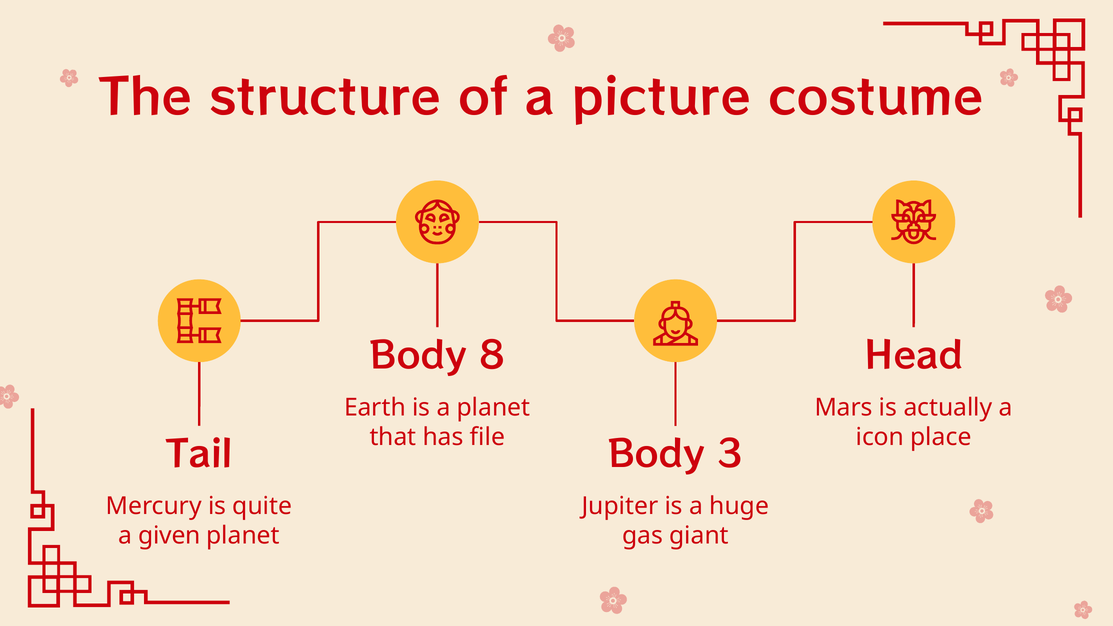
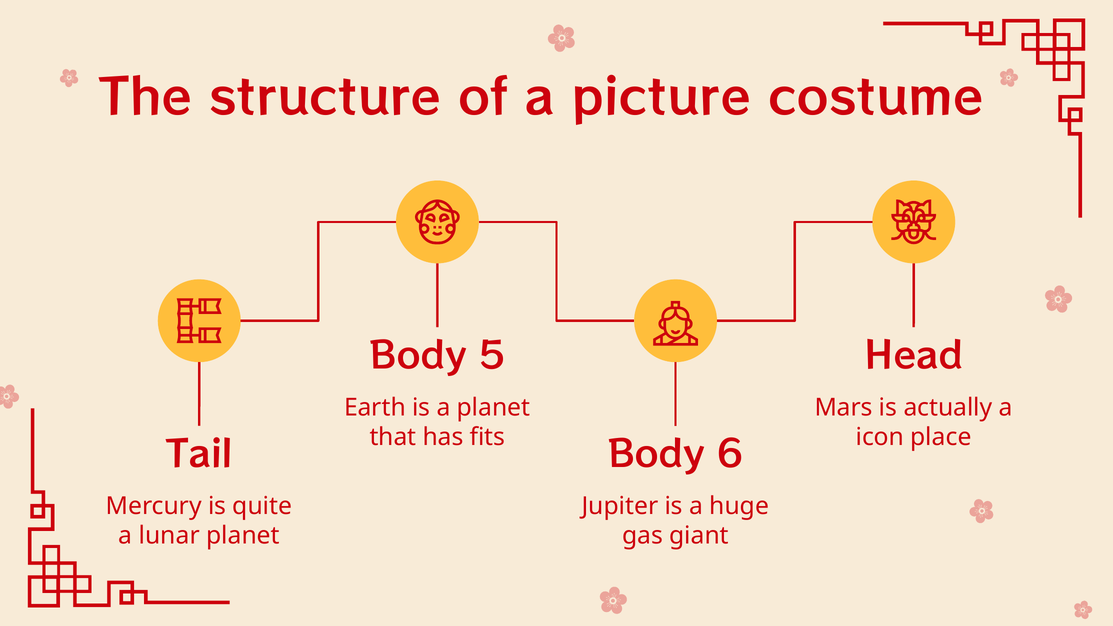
8: 8 -> 5 (492, 357)
file: file -> fits (487, 437)
3: 3 -> 6 (730, 455)
given: given -> lunar (169, 536)
